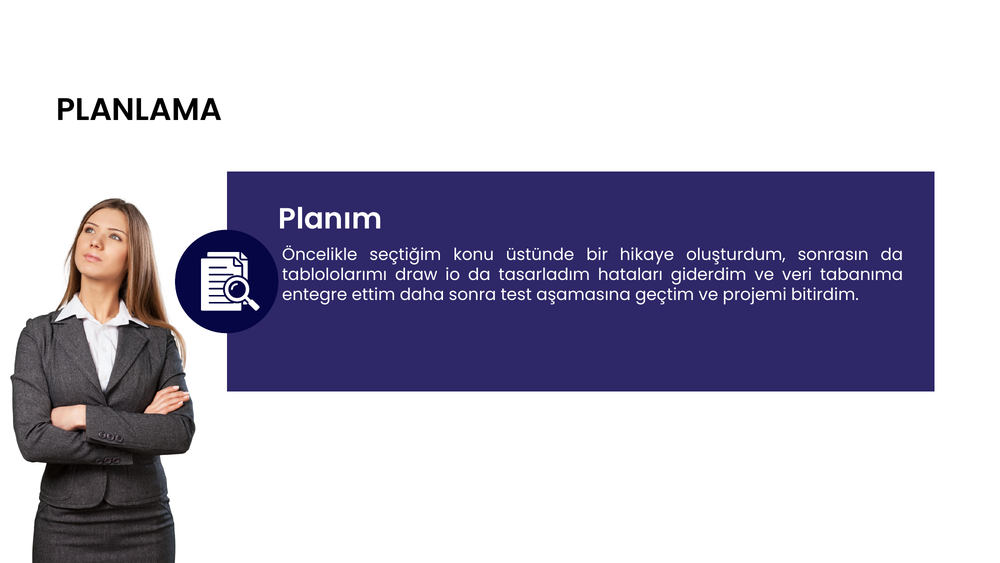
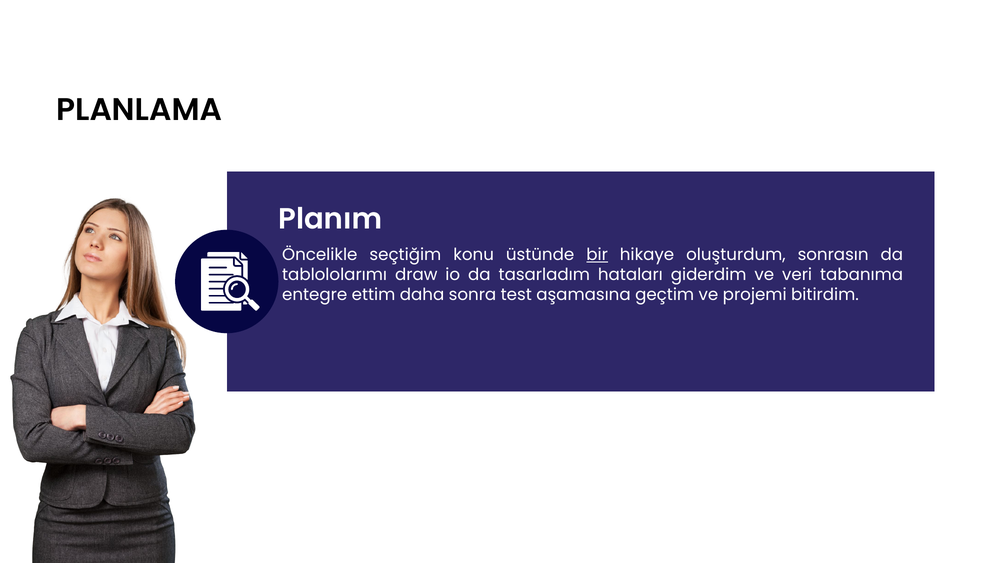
bir underline: none -> present (597, 255)
